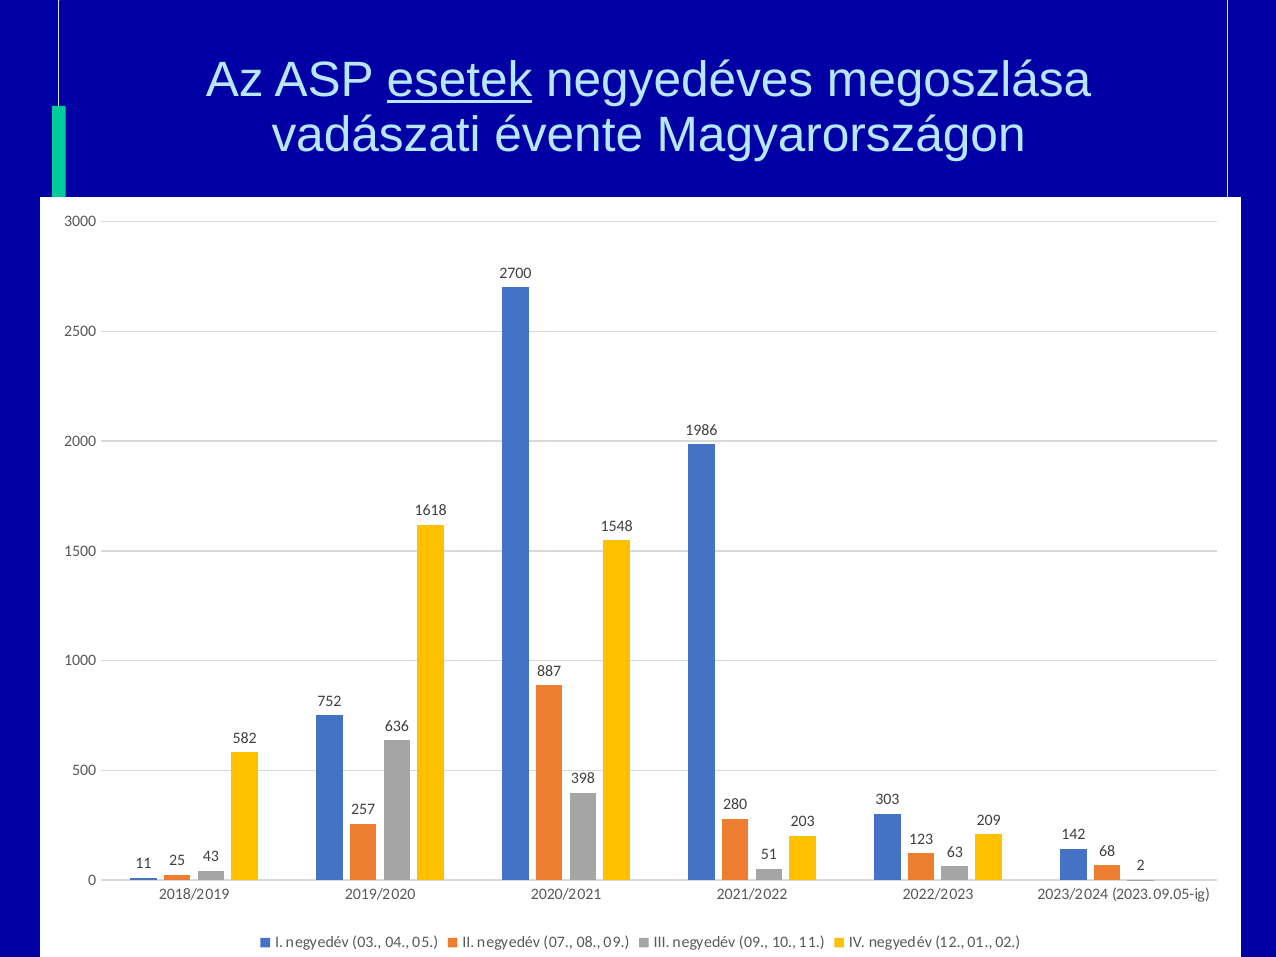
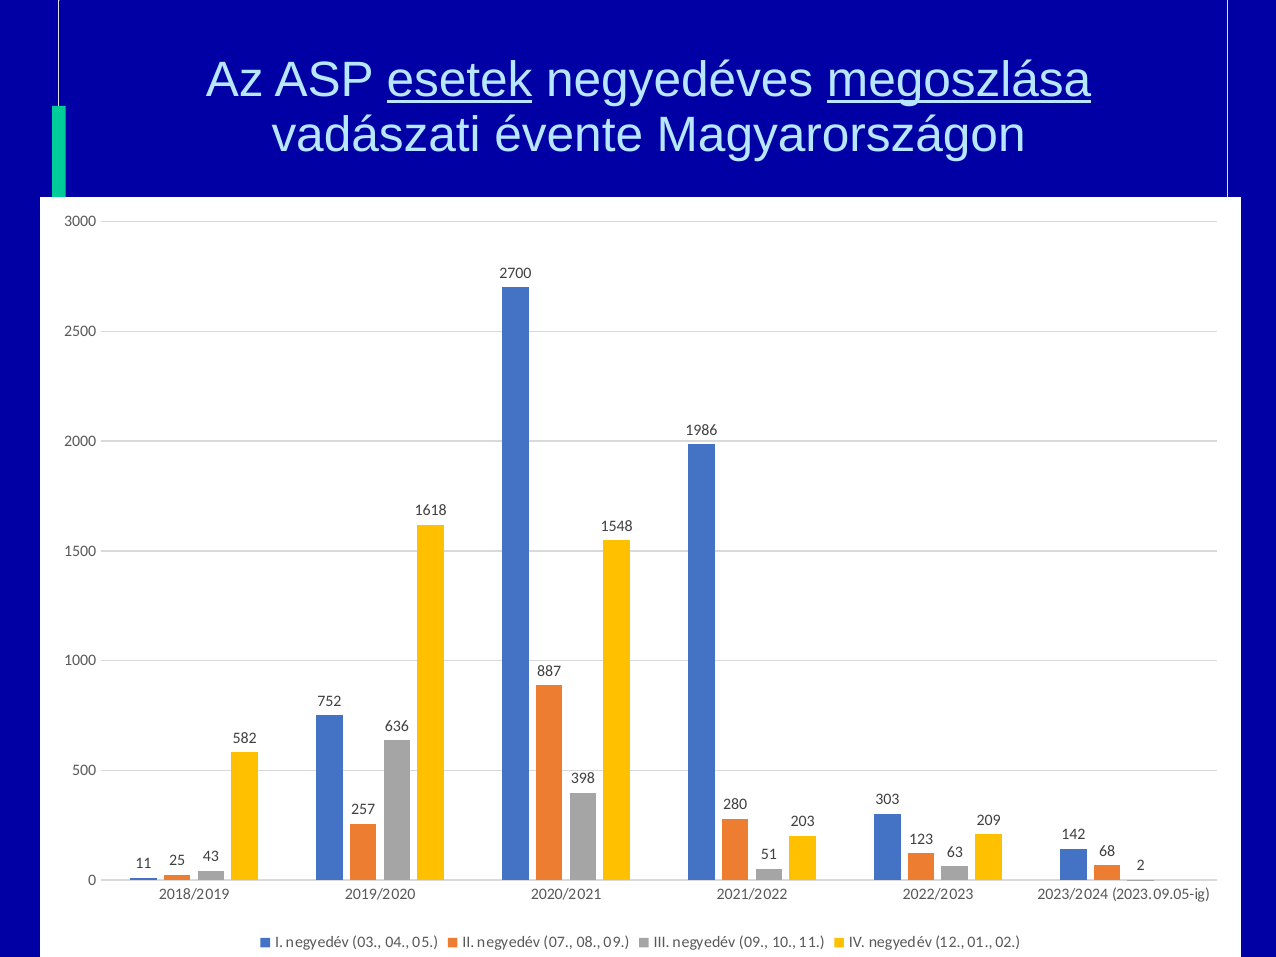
megoszlása underline: none -> present (959, 80)
